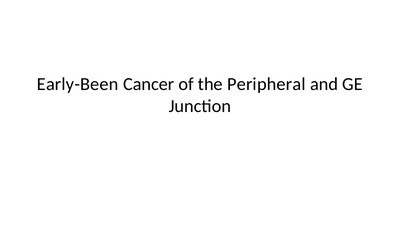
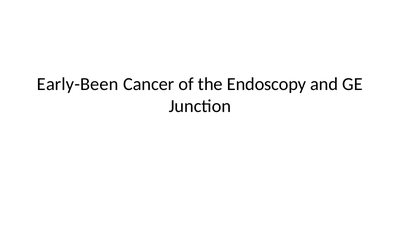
Peripheral: Peripheral -> Endoscopy (267, 84)
